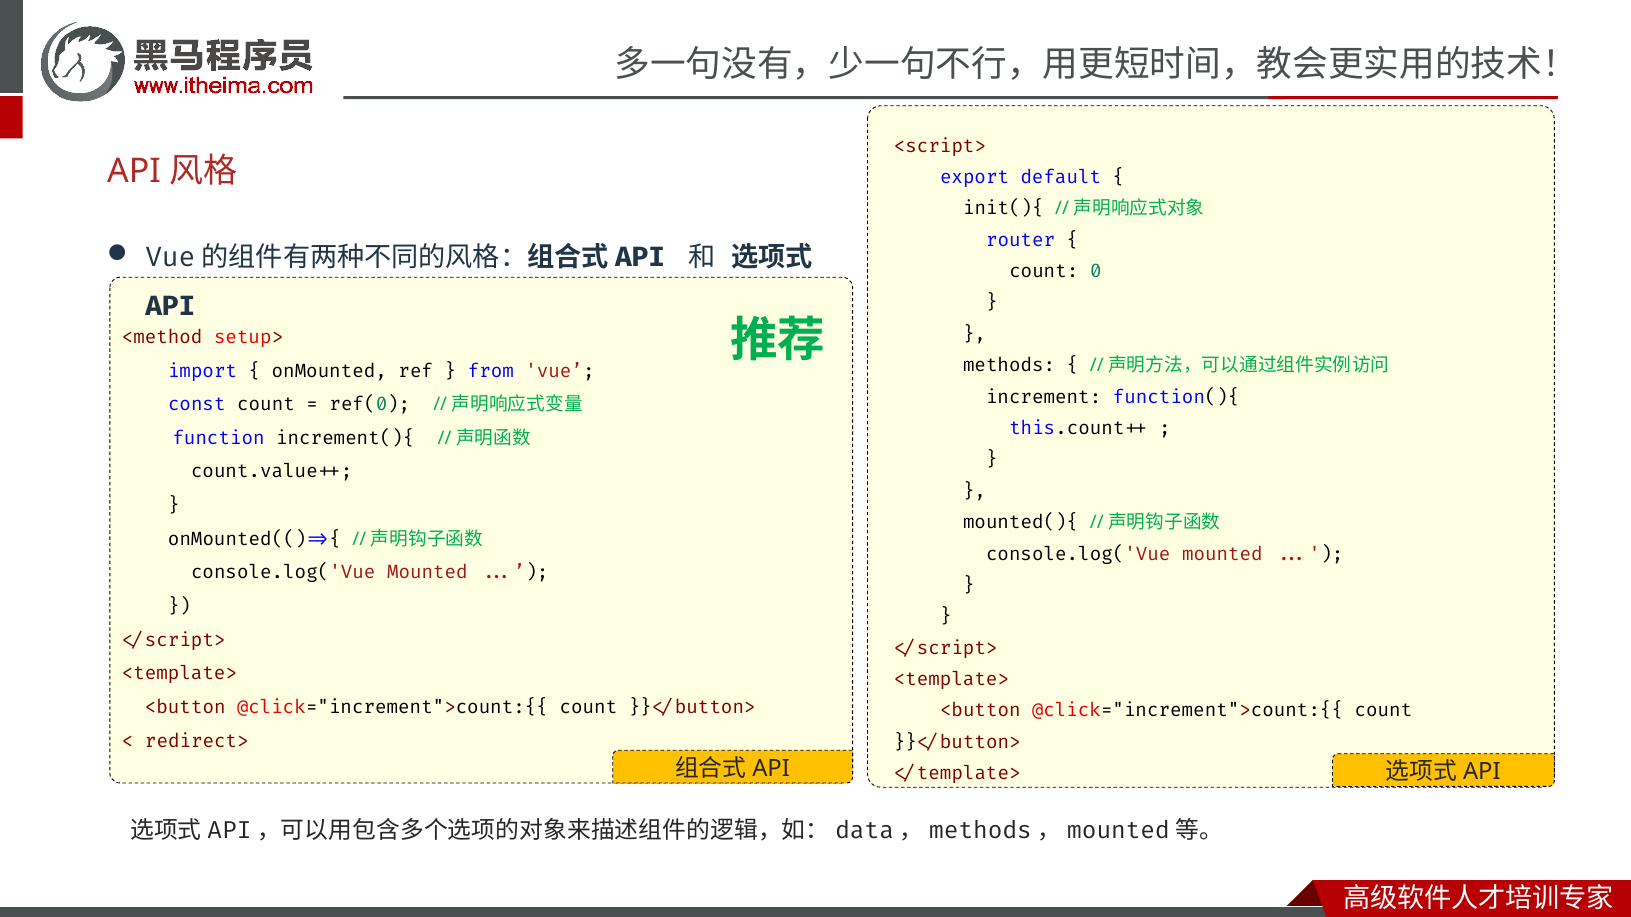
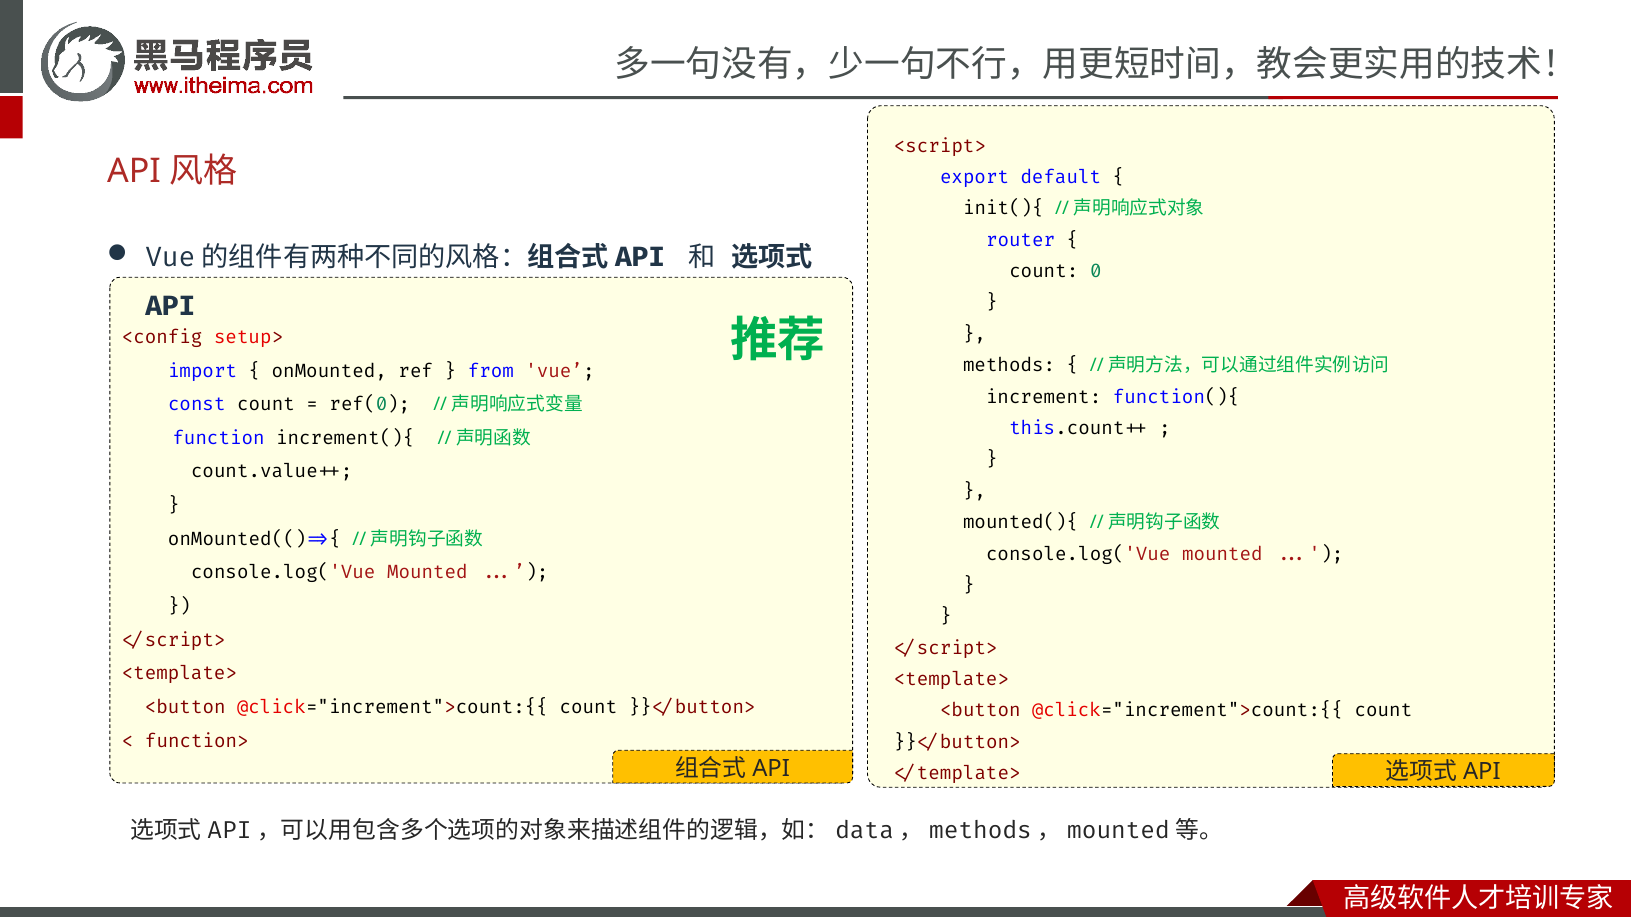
<method: <method -> <config (162, 337)
</redirect>: </redirect> -> </function> (185, 741)
